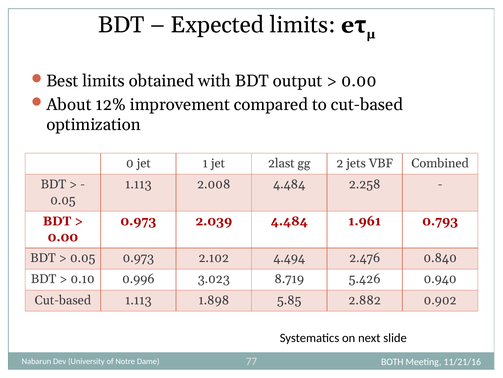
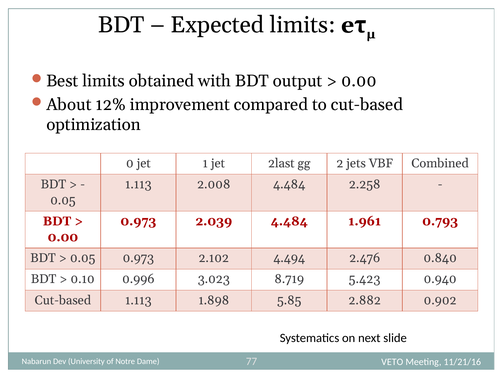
5.426: 5.426 -> 5.423 (365, 279)
BOTH: BOTH -> VETO (392, 361)
